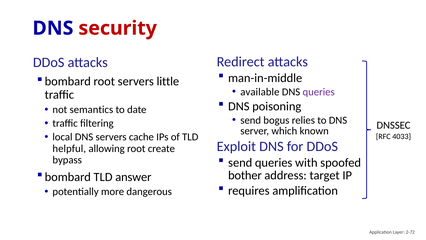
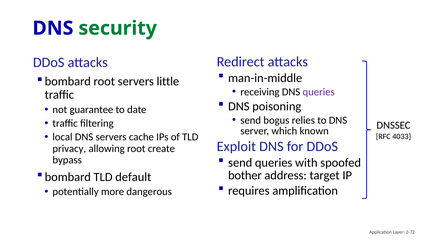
security colour: red -> green (118, 28)
available: available -> receiving (260, 92)
semantics: semantics -> guarantee (91, 109)
helpful: helpful -> privacy (69, 148)
answer: answer -> default (133, 177)
